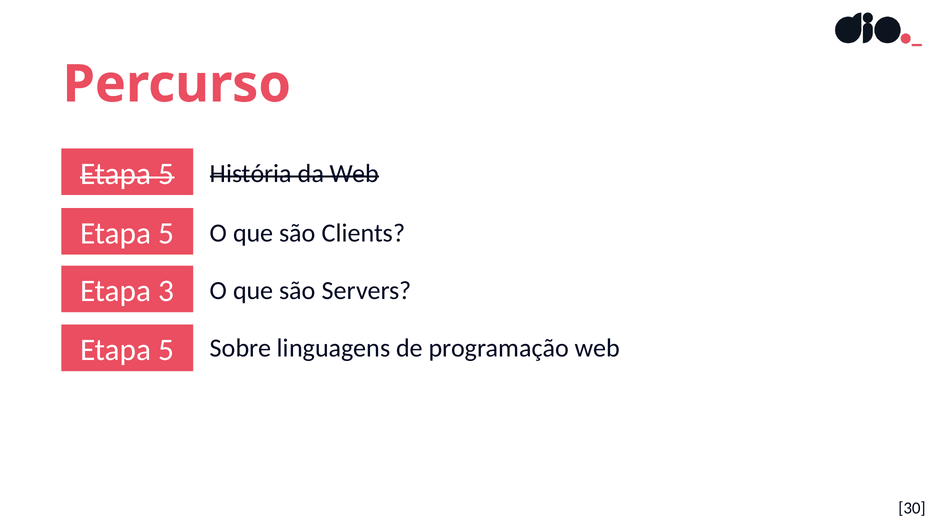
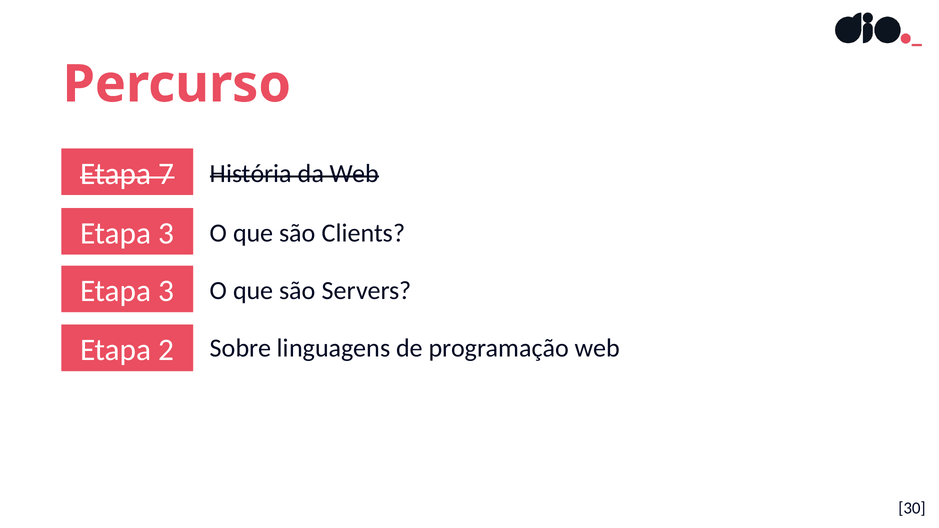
5: 5 -> 7 (166, 174)
5: 5 -> 3 (166, 234)
5: 5 -> 2 (166, 350)
